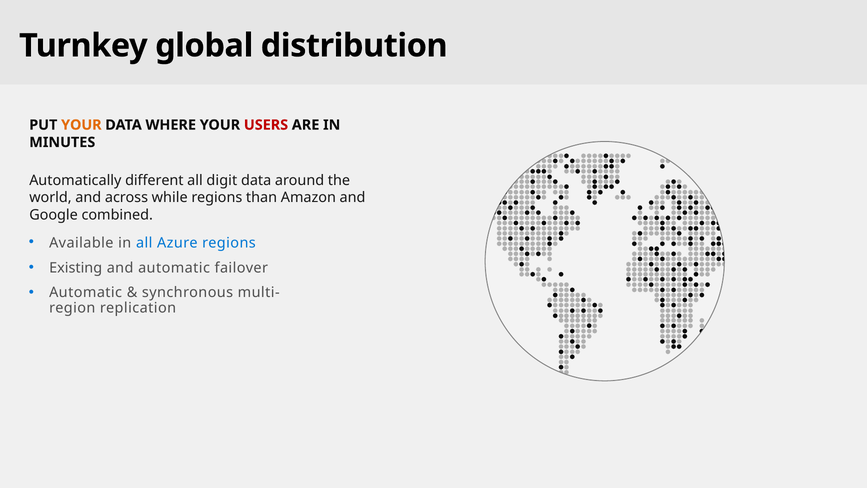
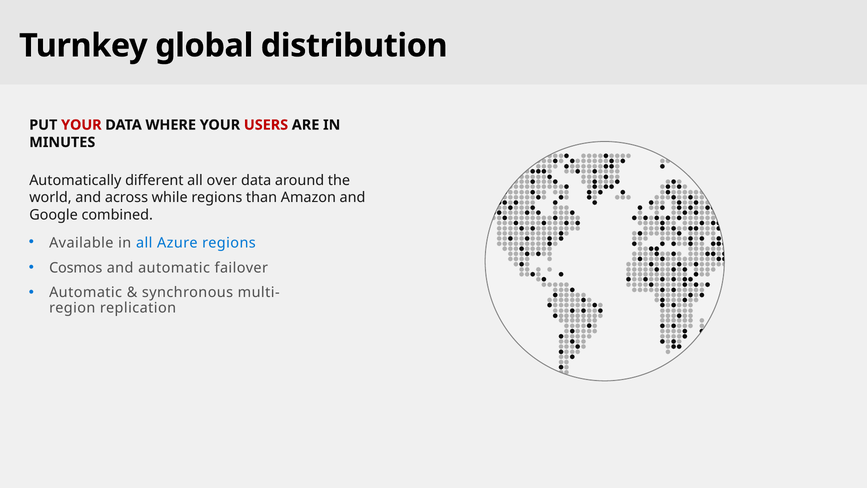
YOUR colour: orange -> red (81, 125)
digit: digit -> over (222, 180)
Existing: Existing -> Cosmos (76, 268)
